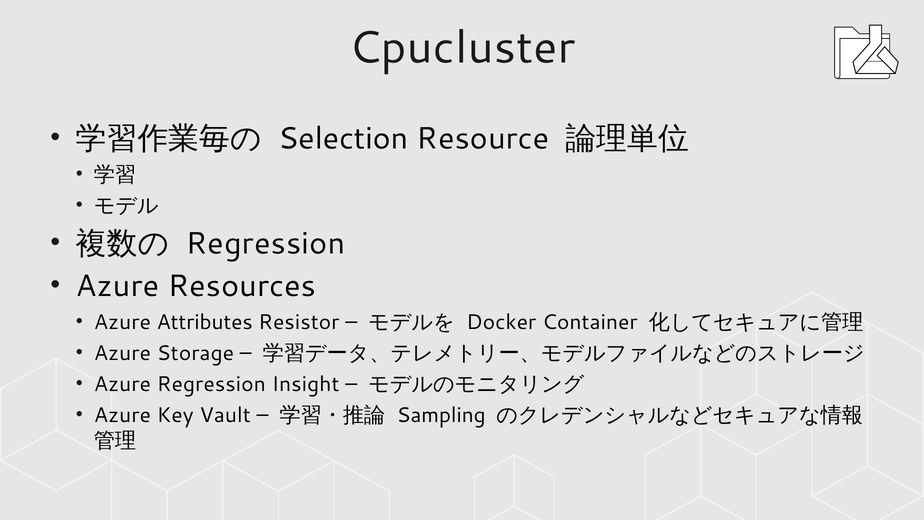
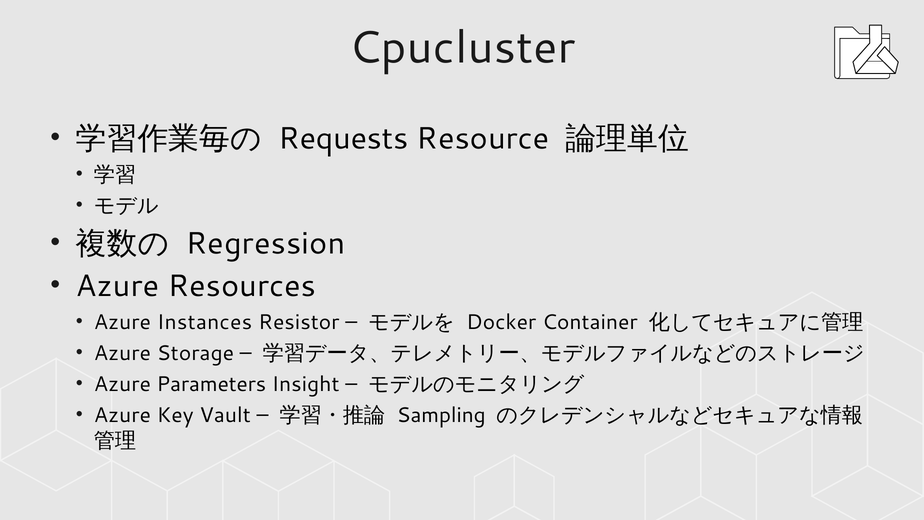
Selection: Selection -> Requests (343, 139)
Attributes: Attributes -> Instances (204, 322)
Azure Regression: Regression -> Parameters (211, 384)
